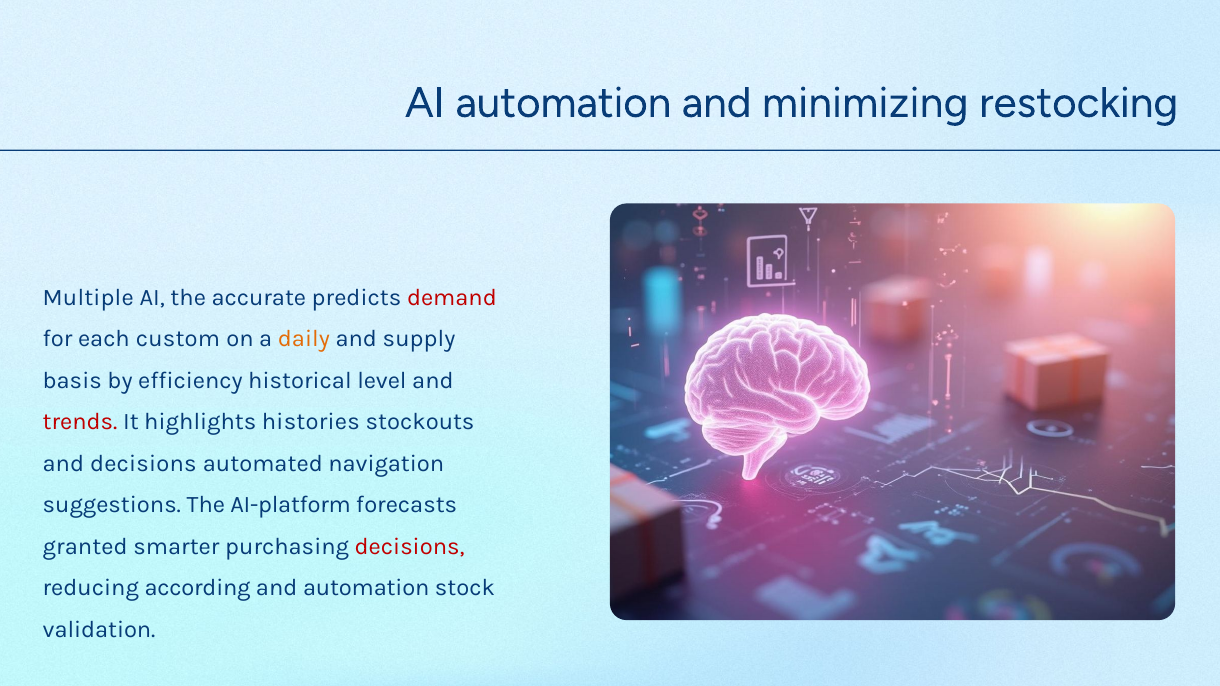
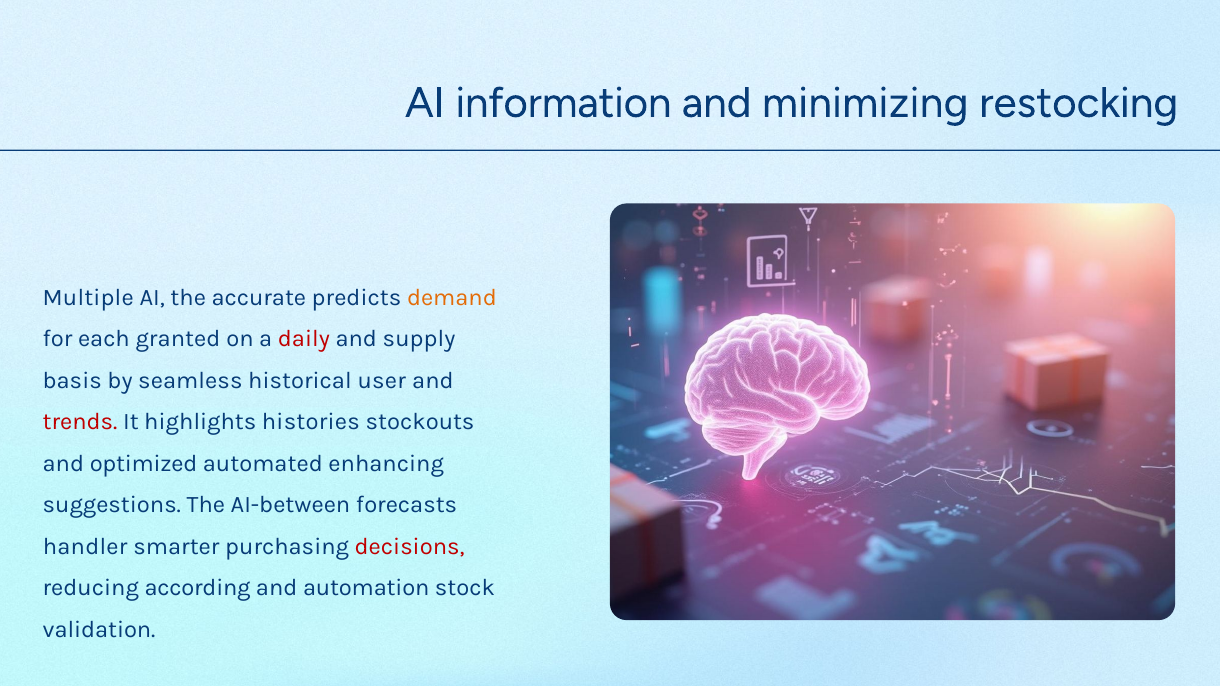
AI automation: automation -> information (563, 103)
demand colour: red -> orange (452, 298)
custom: custom -> granted (178, 339)
daily colour: orange -> red (304, 339)
efficiency: efficiency -> seamless (190, 381)
level: level -> user (382, 381)
and decisions: decisions -> optimized (144, 464)
navigation: navigation -> enhancing (386, 464)
AI-platform: AI-platform -> AI-between (290, 505)
granted: granted -> handler (85, 547)
